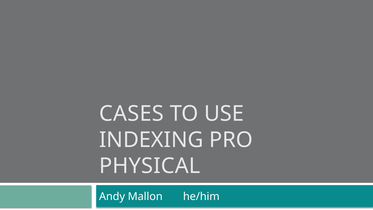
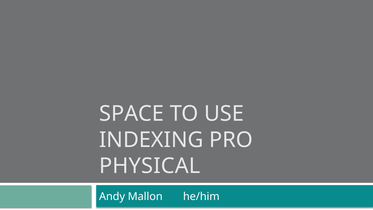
CASES: CASES -> SPACE (132, 114)
